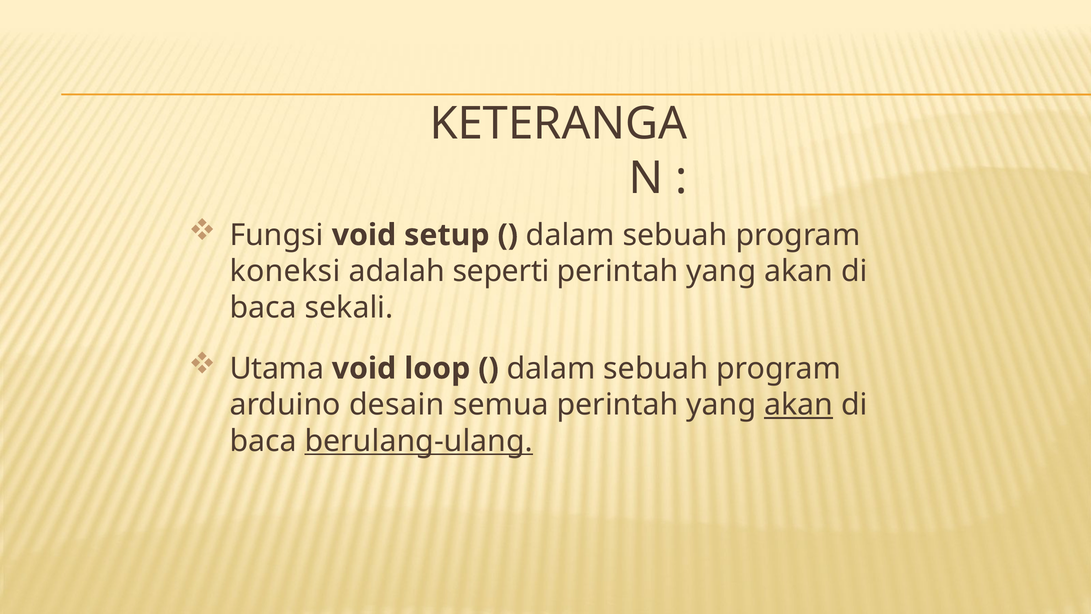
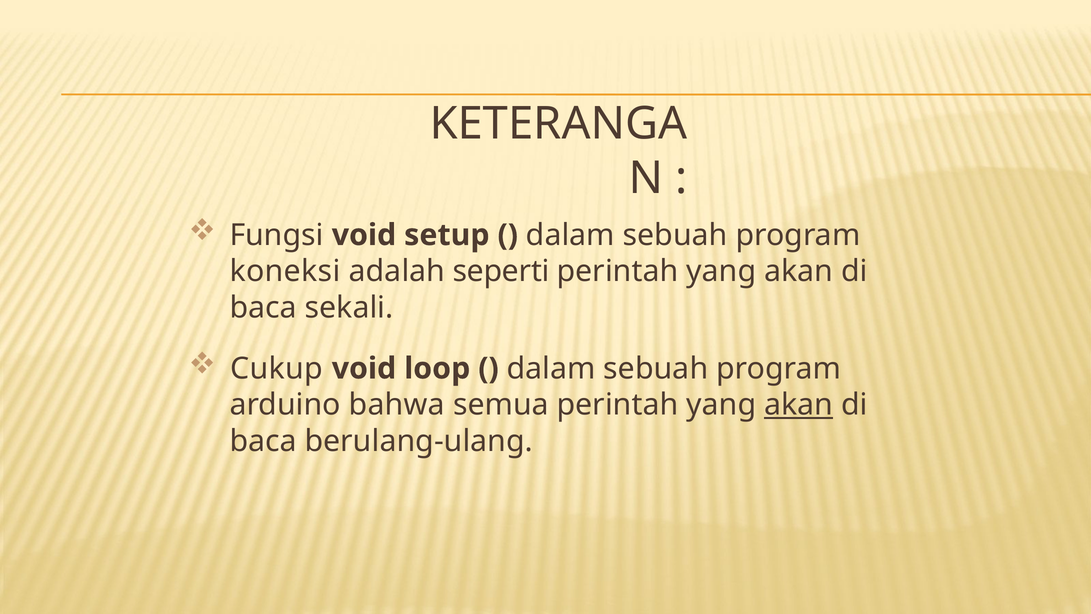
Utama: Utama -> Cukup (277, 368)
desain: desain -> bahwa (397, 405)
berulang-ulang underline: present -> none (419, 441)
